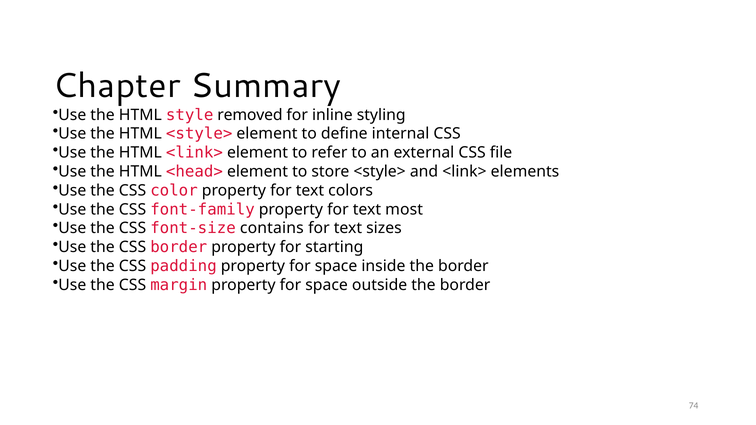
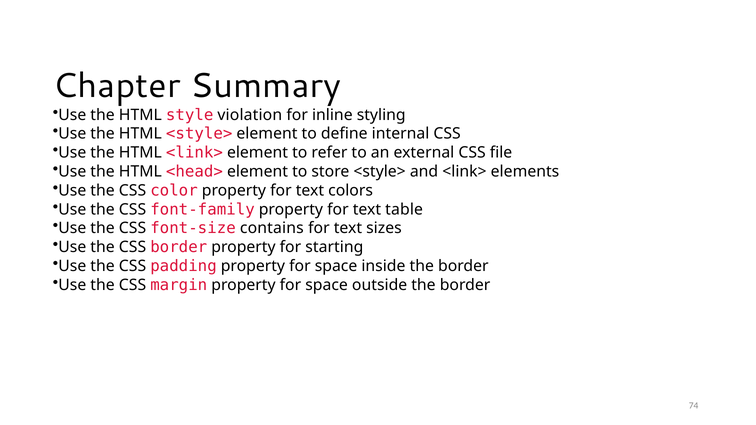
removed: removed -> violation (250, 115)
most: most -> table (404, 209)
